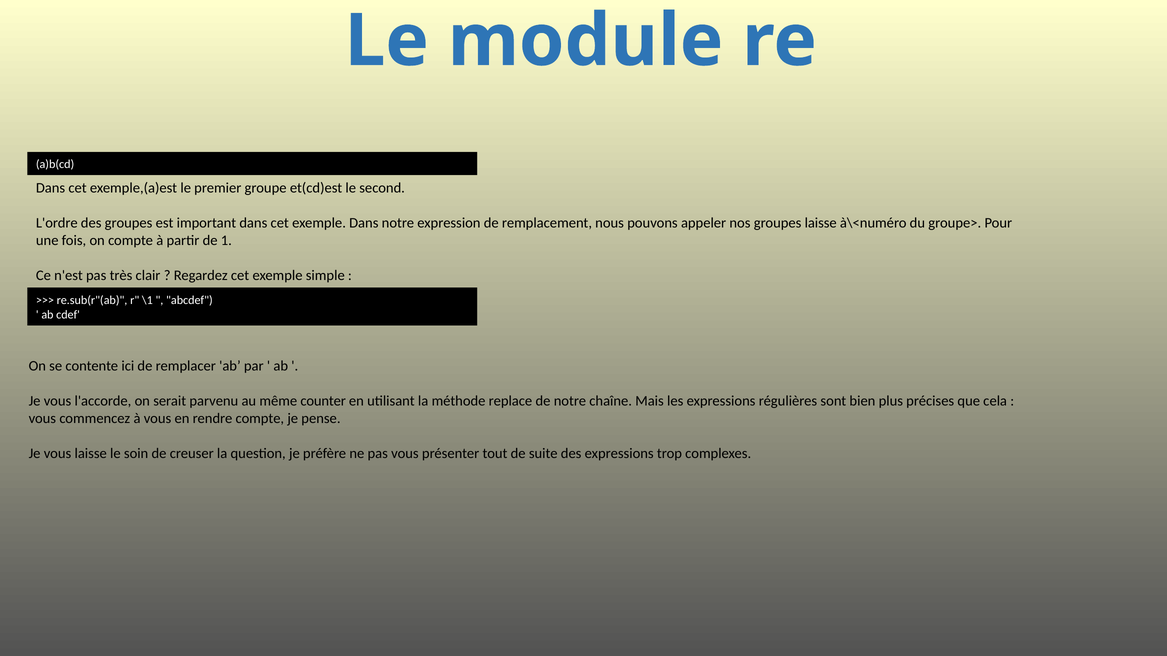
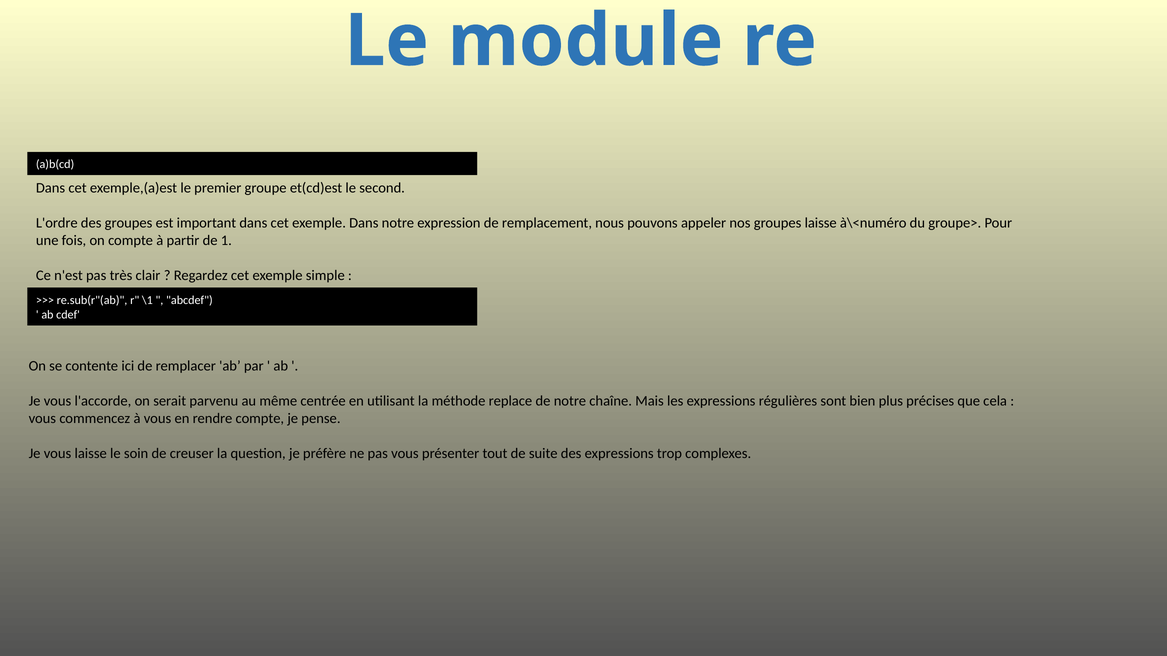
counter: counter -> centrée (323, 401)
